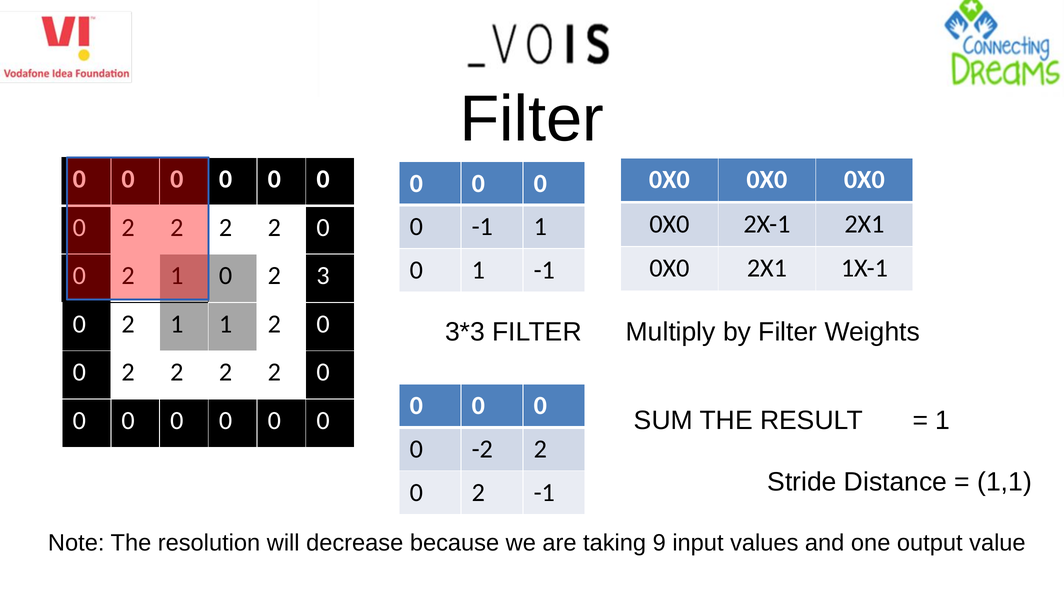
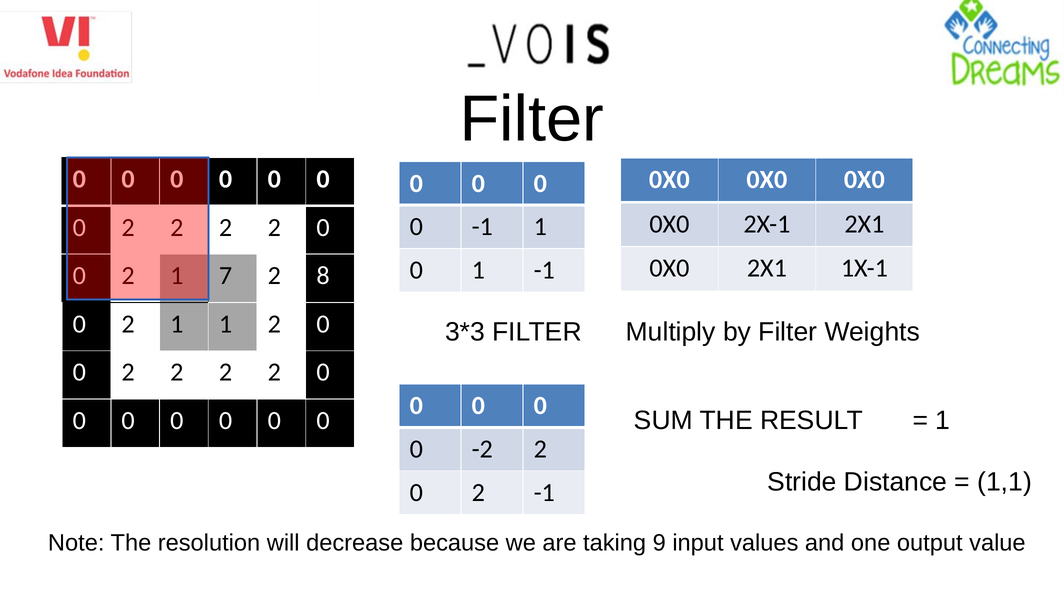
0: 0 -> 7 (226, 276)
3: 3 -> 8 (323, 276)
